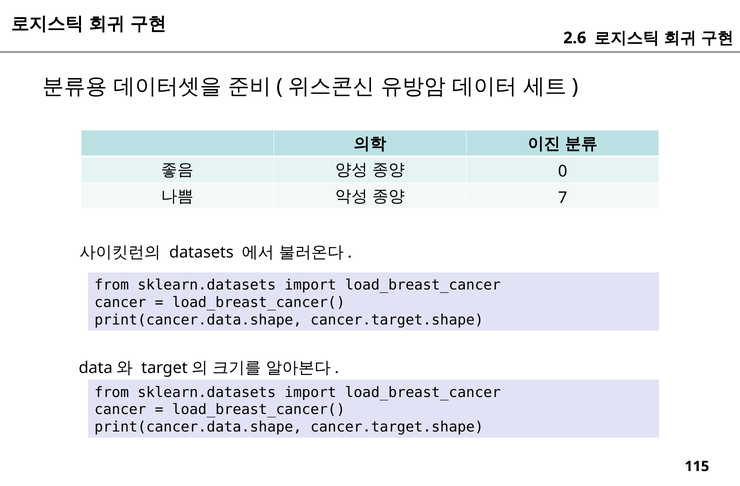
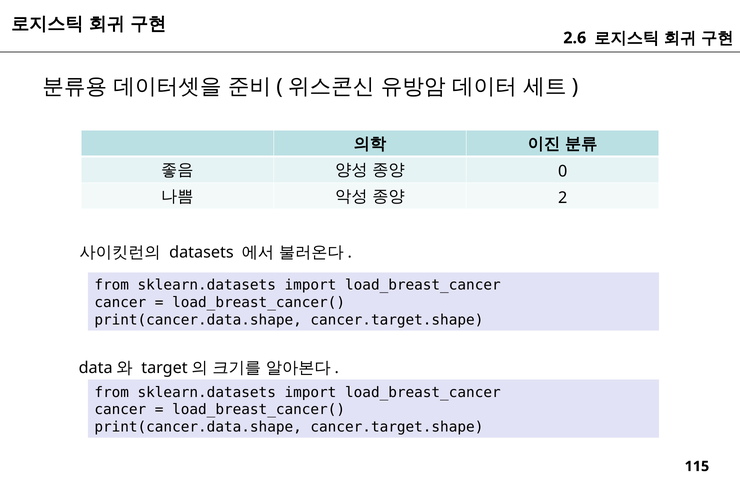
7: 7 -> 2 (563, 198)
